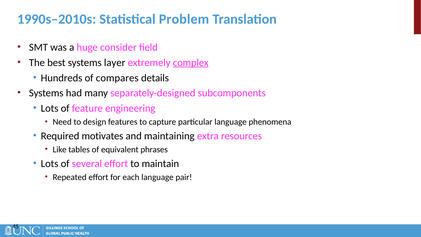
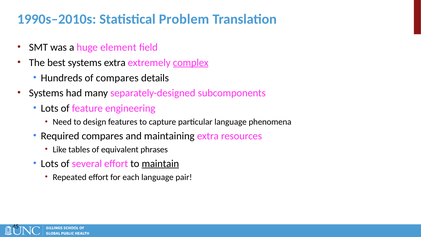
consider: consider -> element (118, 47)
systems layer: layer -> extra (115, 63)
Required motivates: motivates -> compares (102, 136)
maintain underline: none -> present (160, 163)
